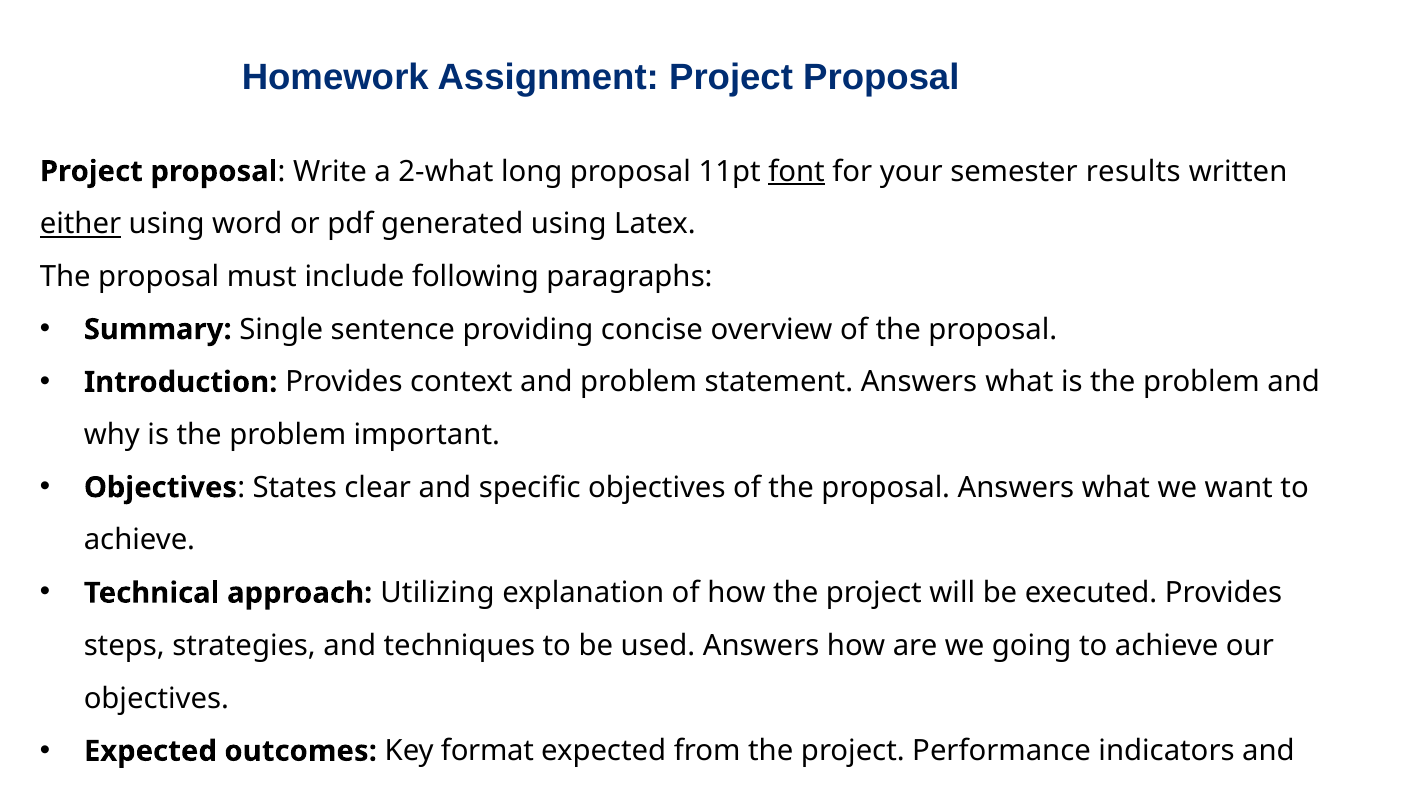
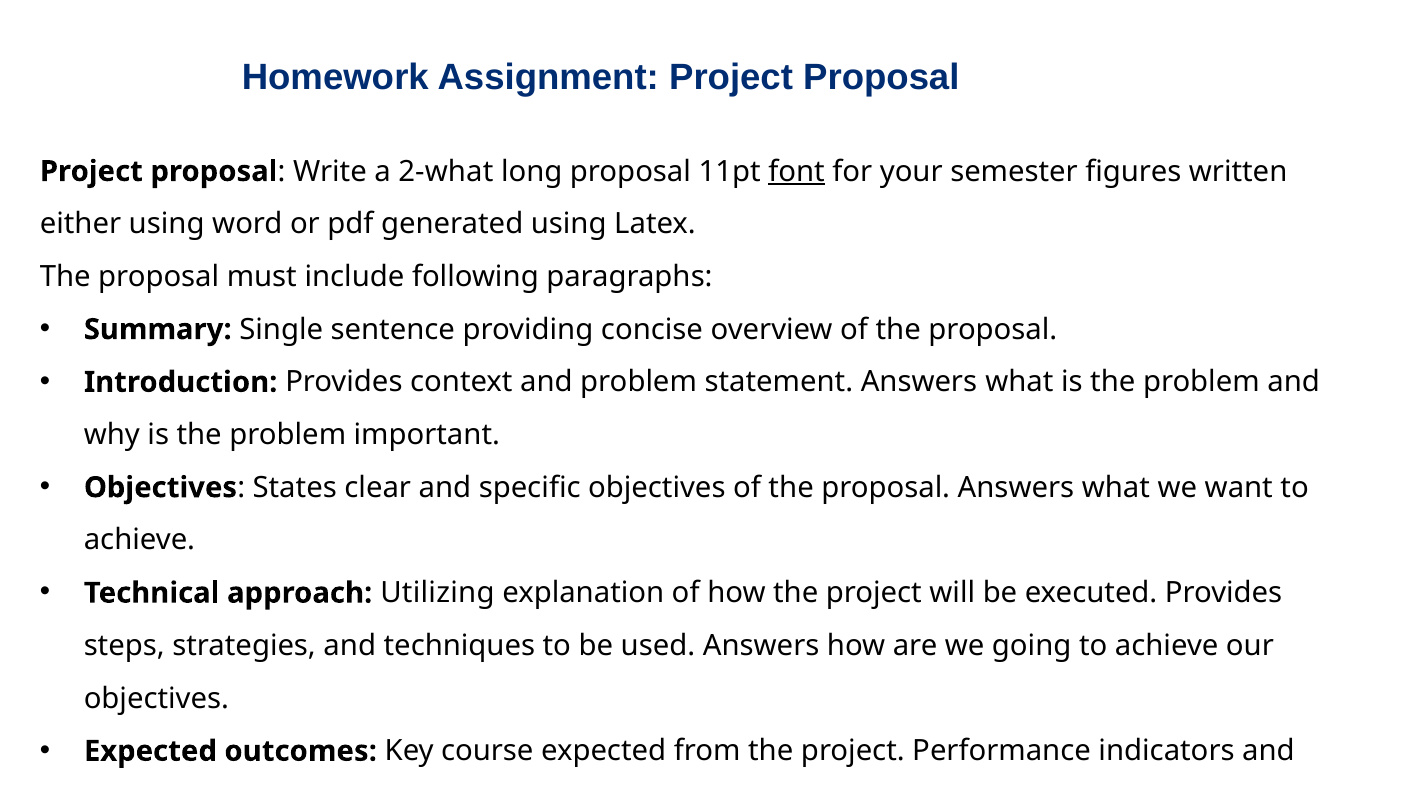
results: results -> figures (1133, 171)
either underline: present -> none (81, 224)
format: format -> course (487, 752)
